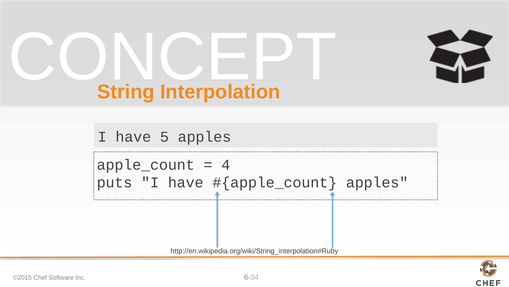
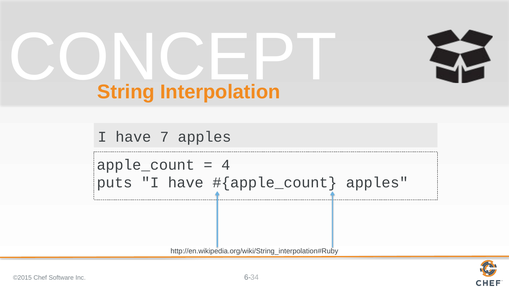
5: 5 -> 7 (164, 137)
